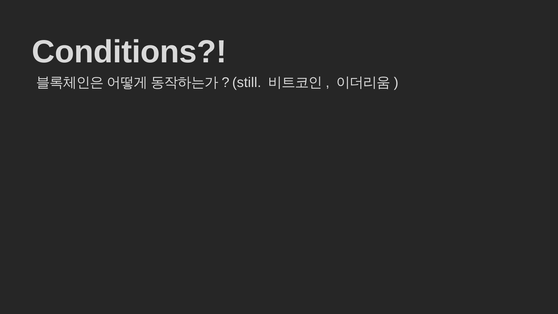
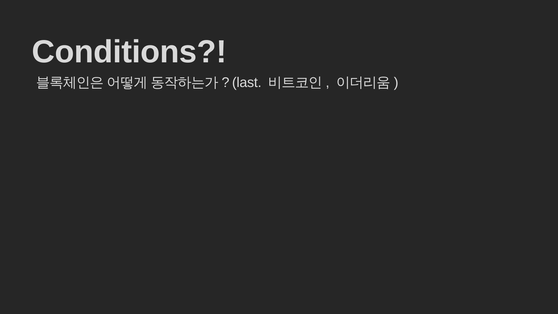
still: still -> last (247, 82)
